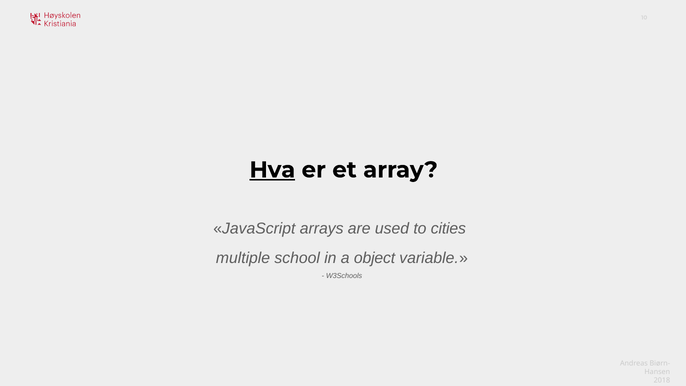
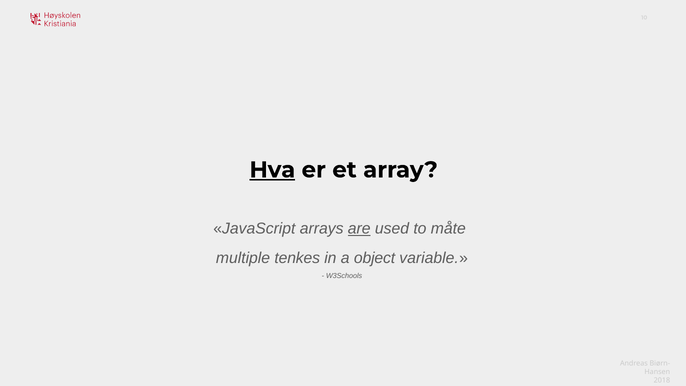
are underline: none -> present (359, 229)
cities: cities -> måte (448, 229)
school: school -> tenkes (297, 258)
